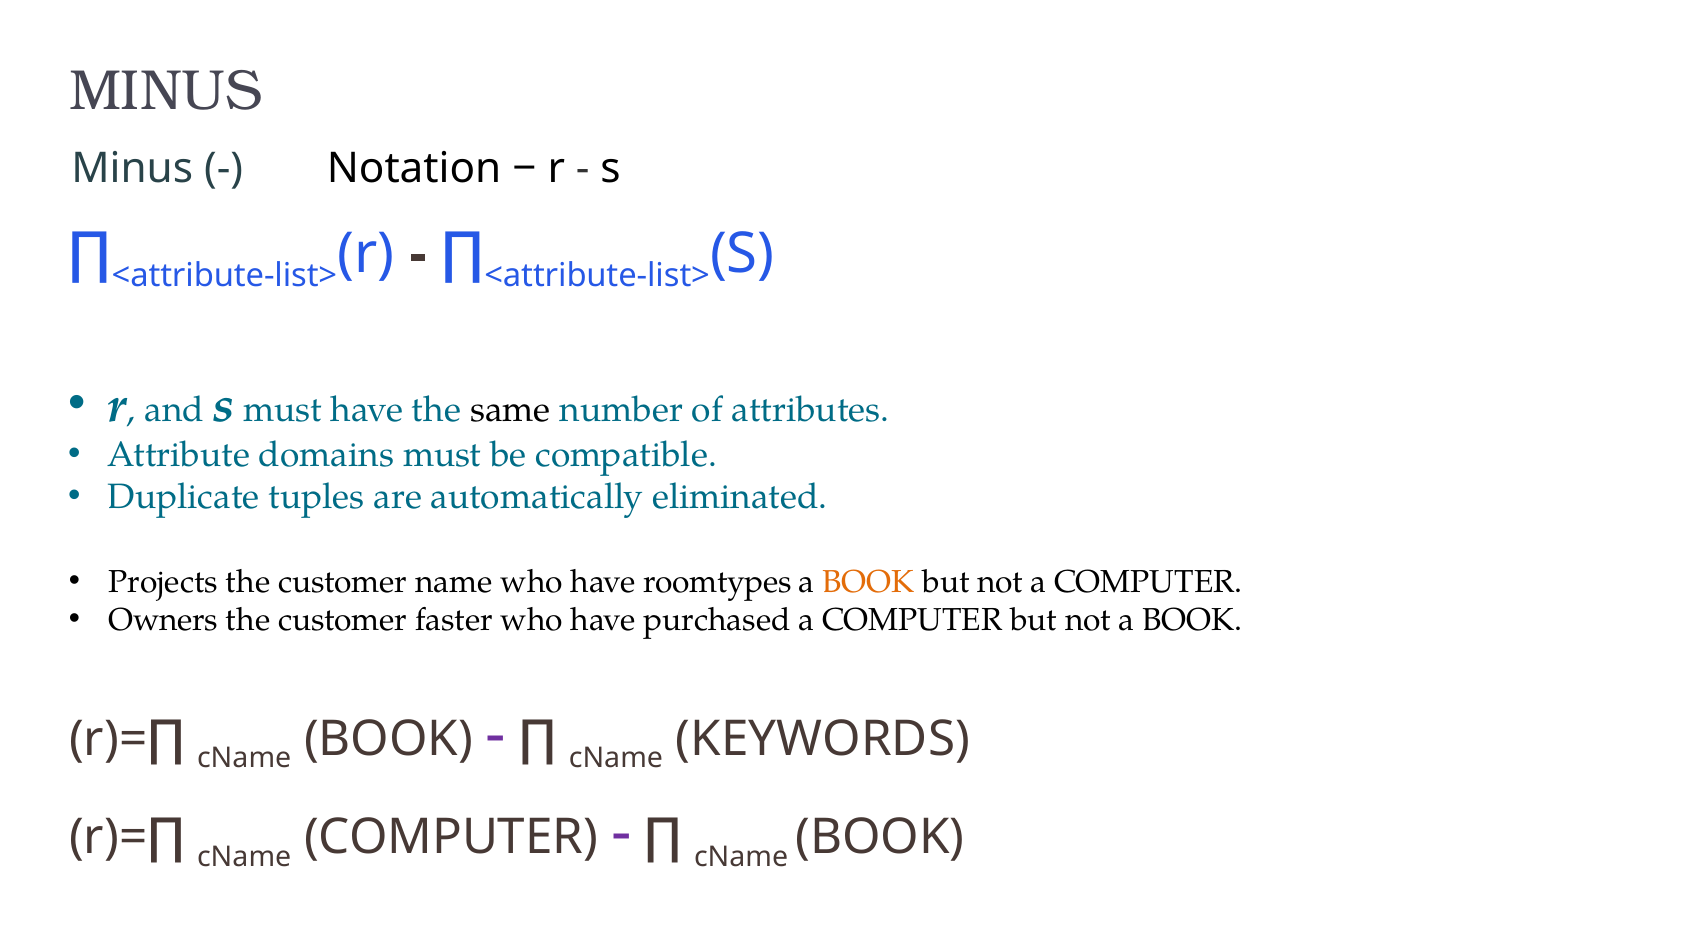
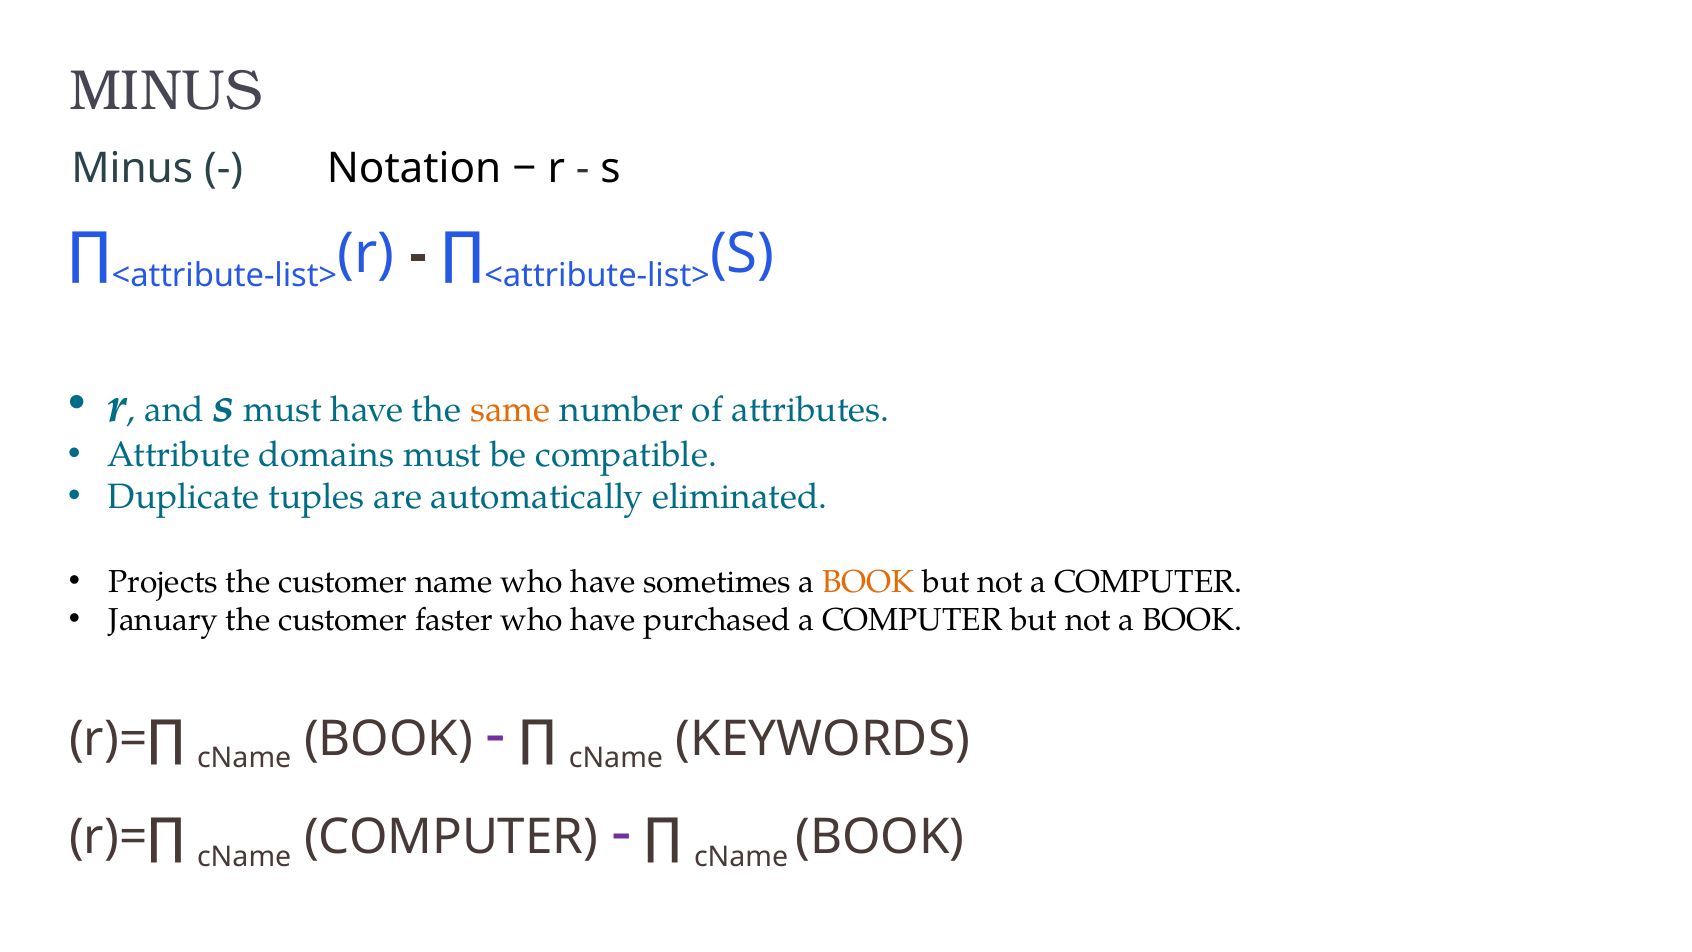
same colour: black -> orange (511, 409)
roomtypes: roomtypes -> sometimes (717, 582)
Owners: Owners -> January (163, 620)
